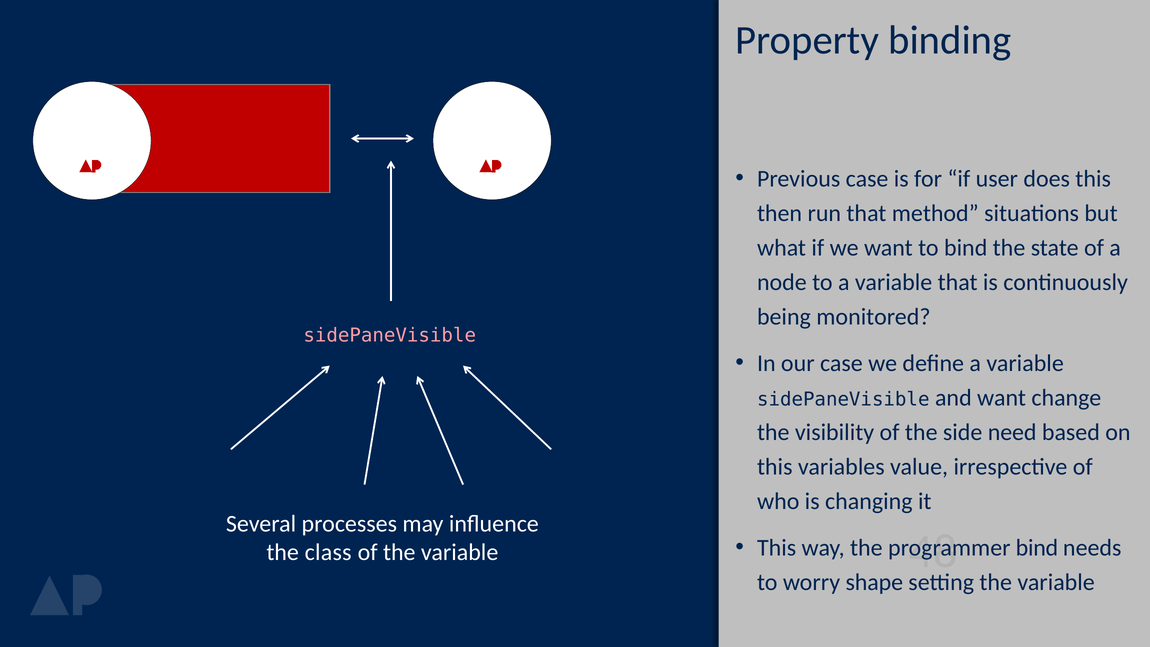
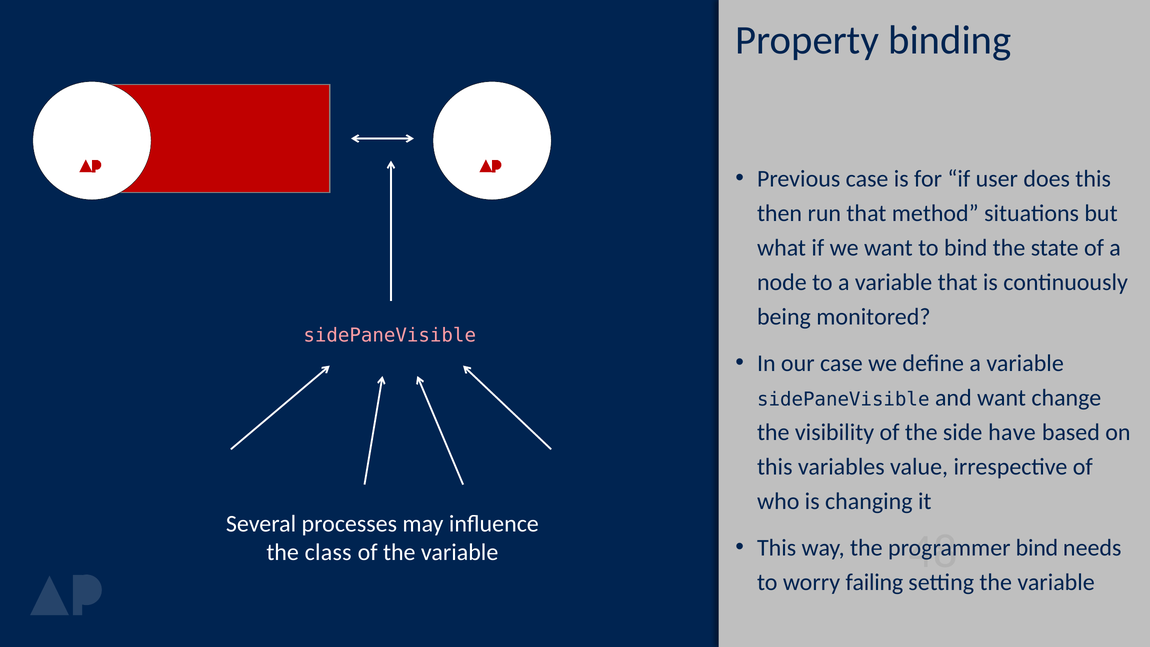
need: need -> have (1012, 432)
shape: shape -> failing (874, 582)
